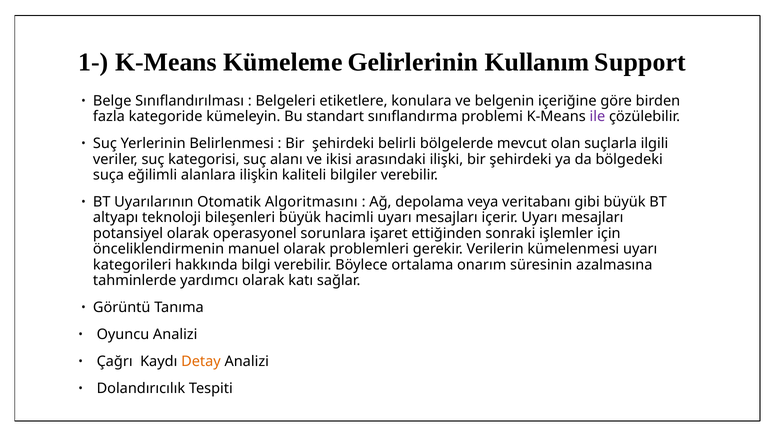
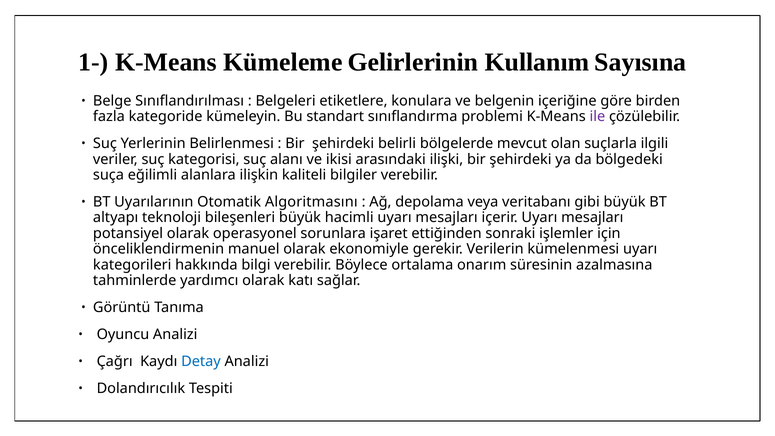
Support: Support -> Sayısına (640, 62)
problemleri: problemleri -> ekonomiyle (369, 249)
Detay colour: orange -> blue (201, 361)
